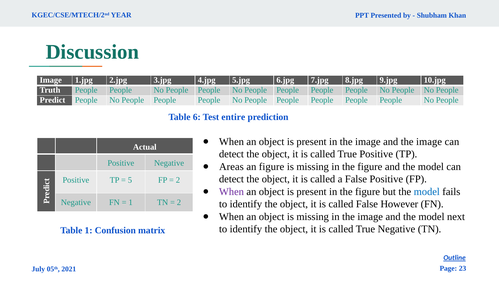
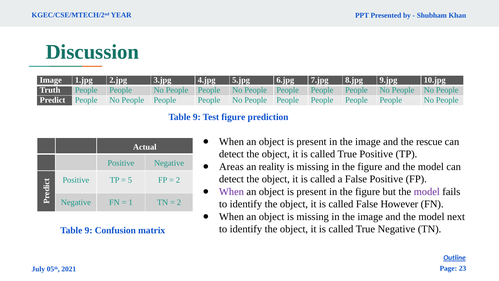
6: 6 -> 9 (197, 117)
Test entire: entire -> figure (233, 117)
and the image: image -> rescue (429, 141)
an figure: figure -> reality (272, 166)
model colour: blue -> purple (427, 191)
1: 1 -> 9 (89, 230)
